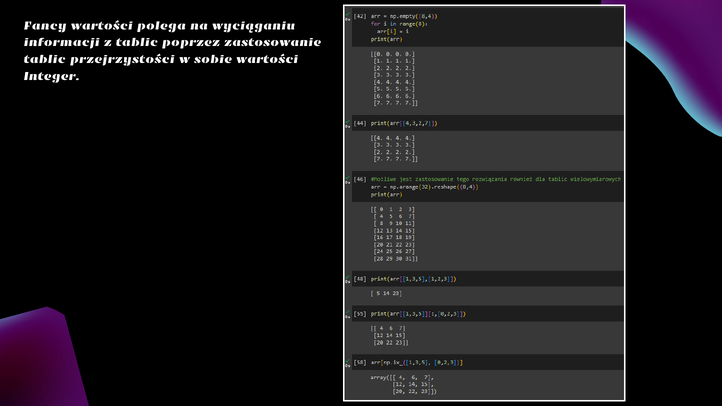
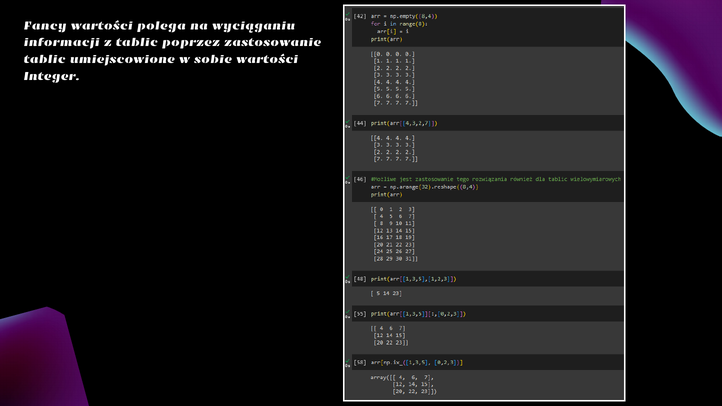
przejrzystości: przejrzystości -> umiejscowione (122, 59)
